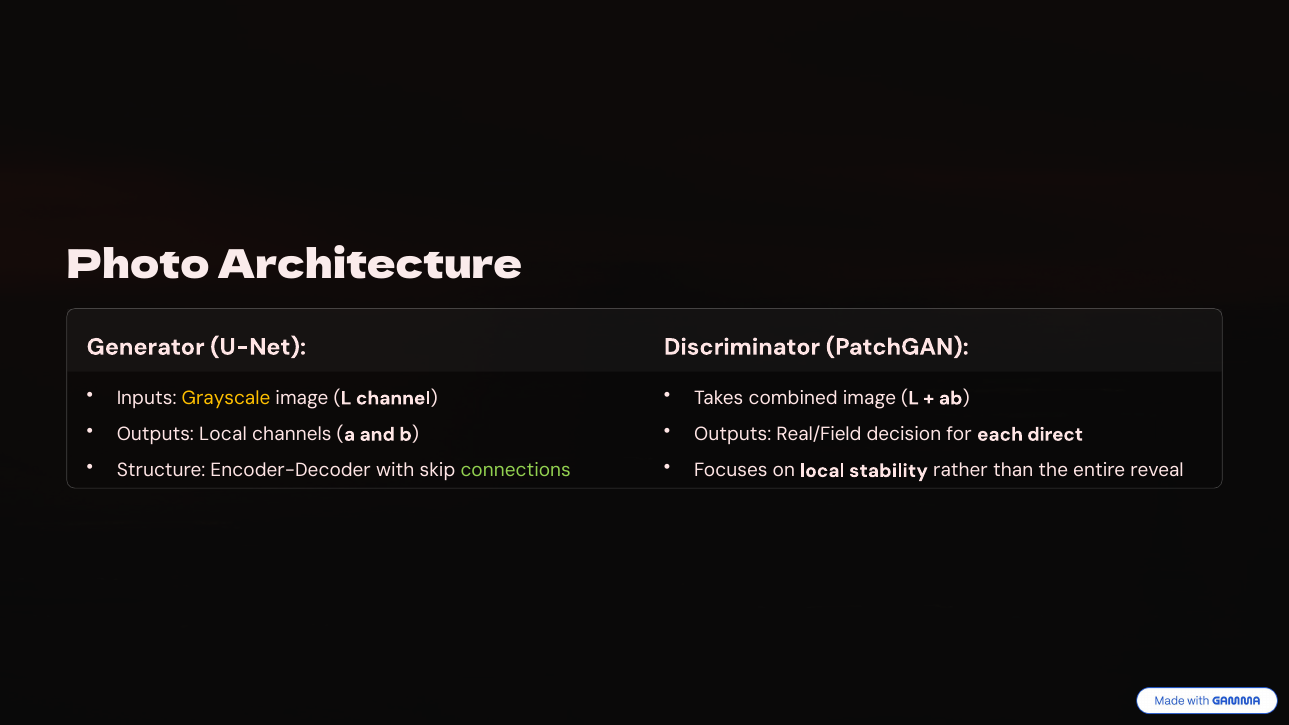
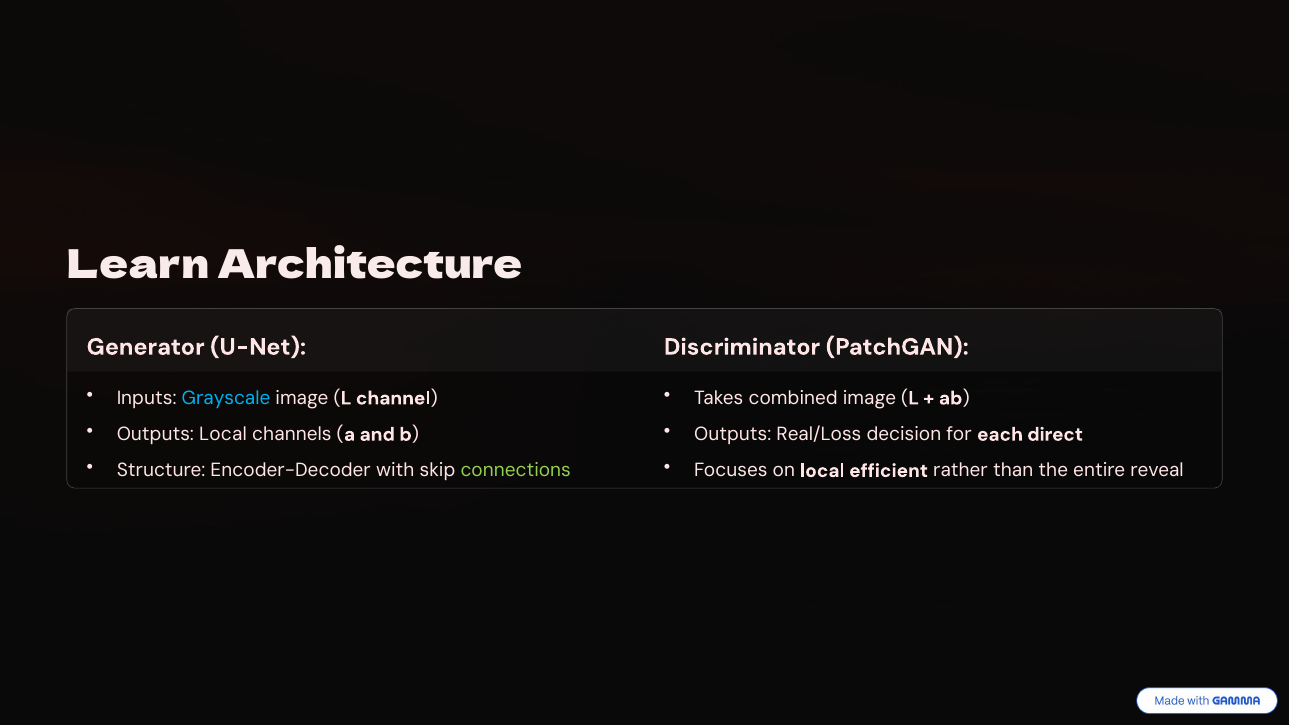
Photo: Photo -> Learn (138, 266)
Grayscale colour: yellow -> light blue (226, 398)
Real/Field: Real/Field -> Real/Loss (819, 434)
stability: stability -> efficient (889, 471)
